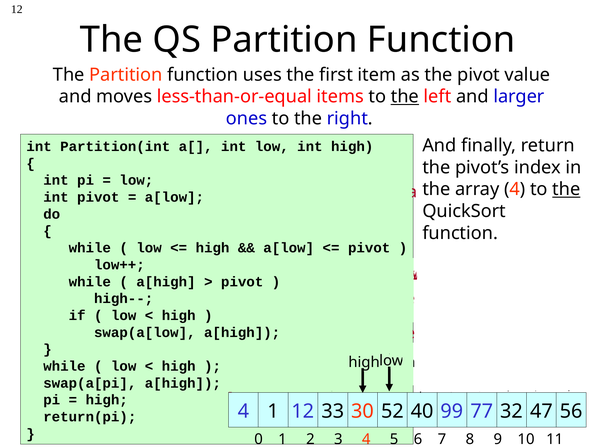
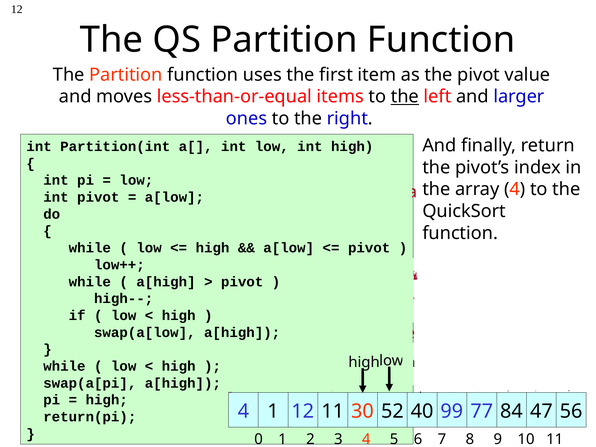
the underline: present -> none (566, 189)
33: 33 -> 11 (333, 411)
32: 32 -> 84 (512, 411)
